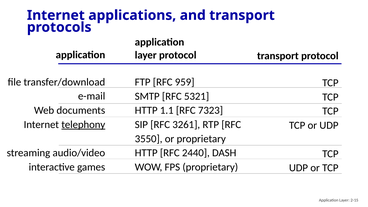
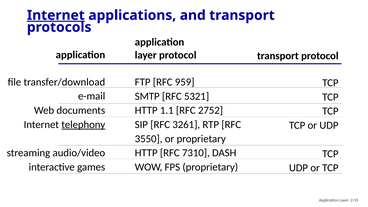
Internet underline: none -> present (56, 15)
7323: 7323 -> 2752 (211, 110)
2440: 2440 -> 7310 (196, 153)
